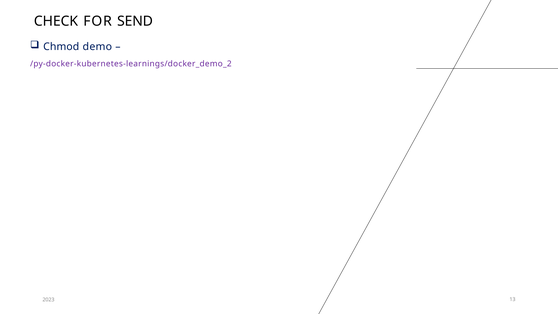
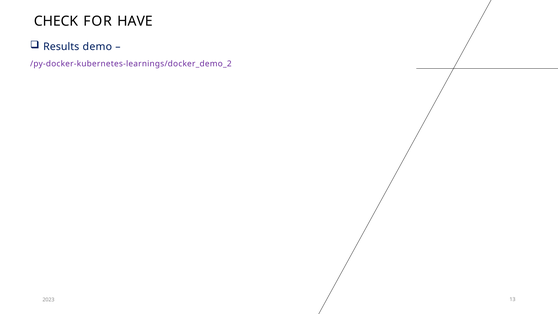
SEND: SEND -> HAVE (135, 21)
Chmod: Chmod -> Results (61, 47)
